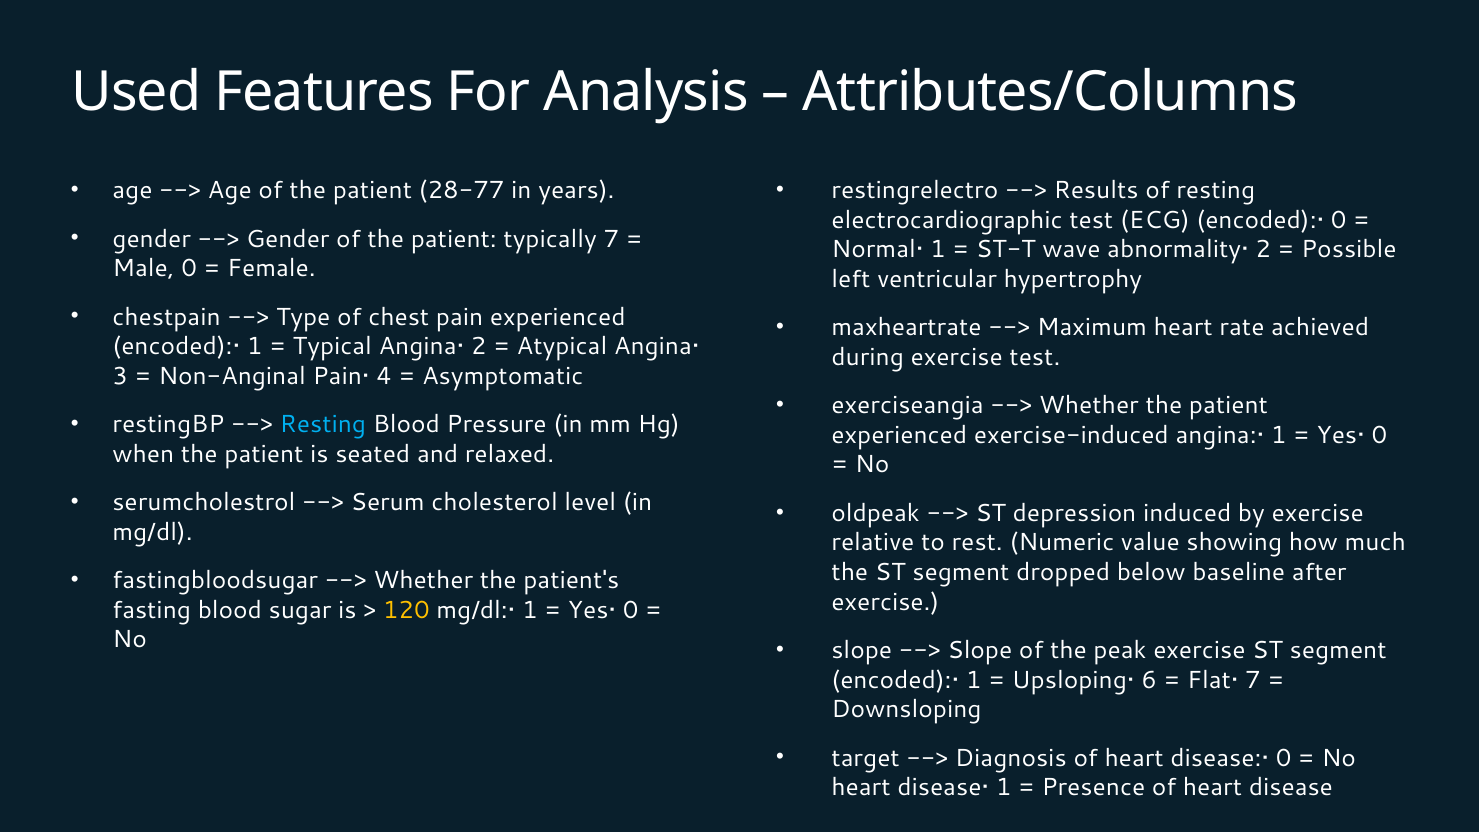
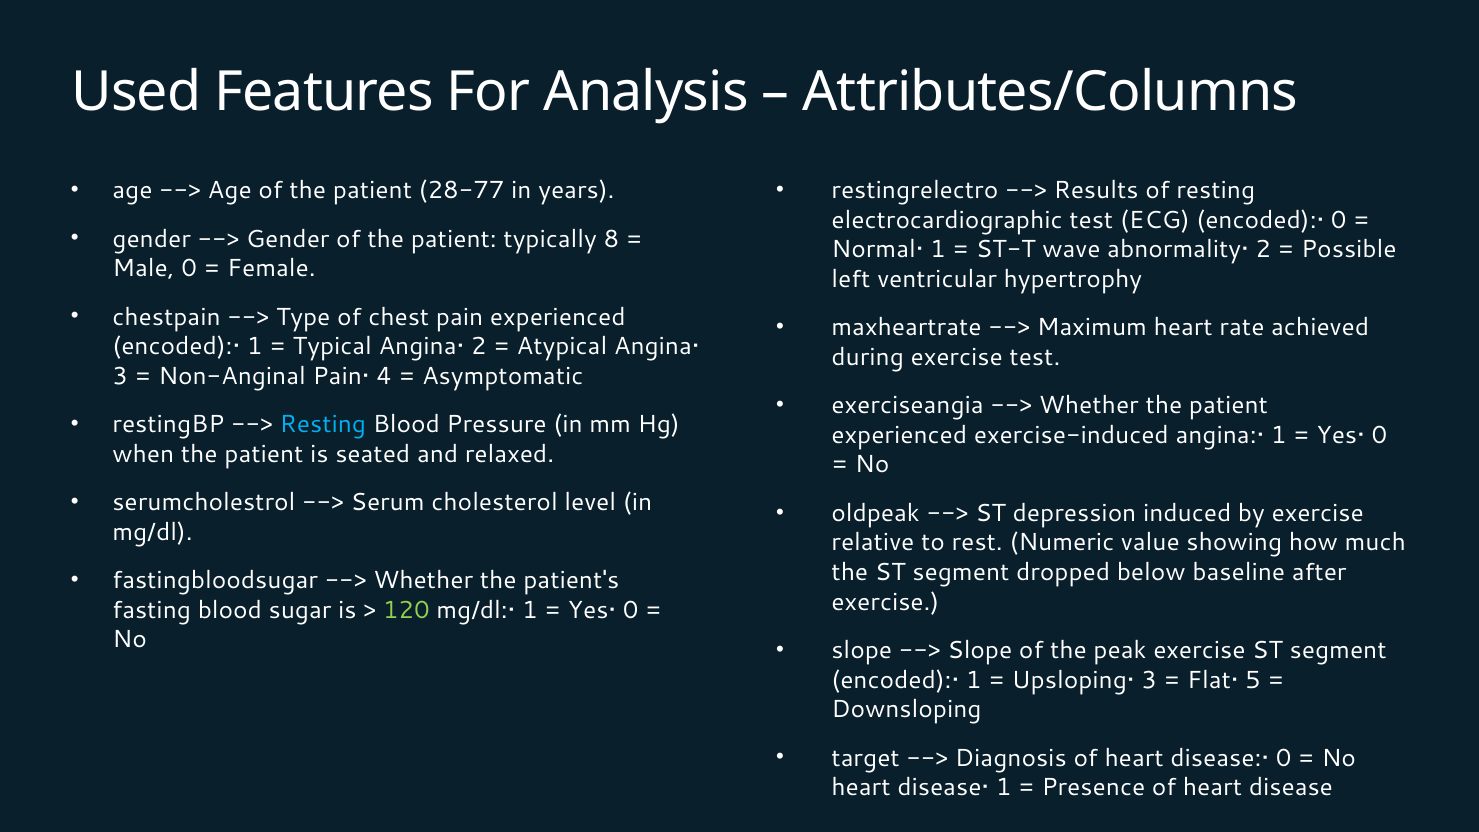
typically 7: 7 -> 8 (611, 239)
120 colour: yellow -> light green (406, 610)
Upsloping• 6: 6 -> 3 (1149, 680)
Flat• 7: 7 -> 5 (1253, 680)
